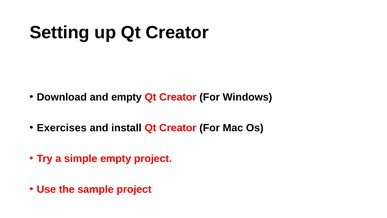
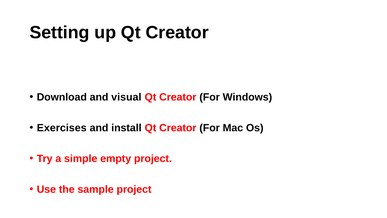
and empty: empty -> visual (126, 97)
